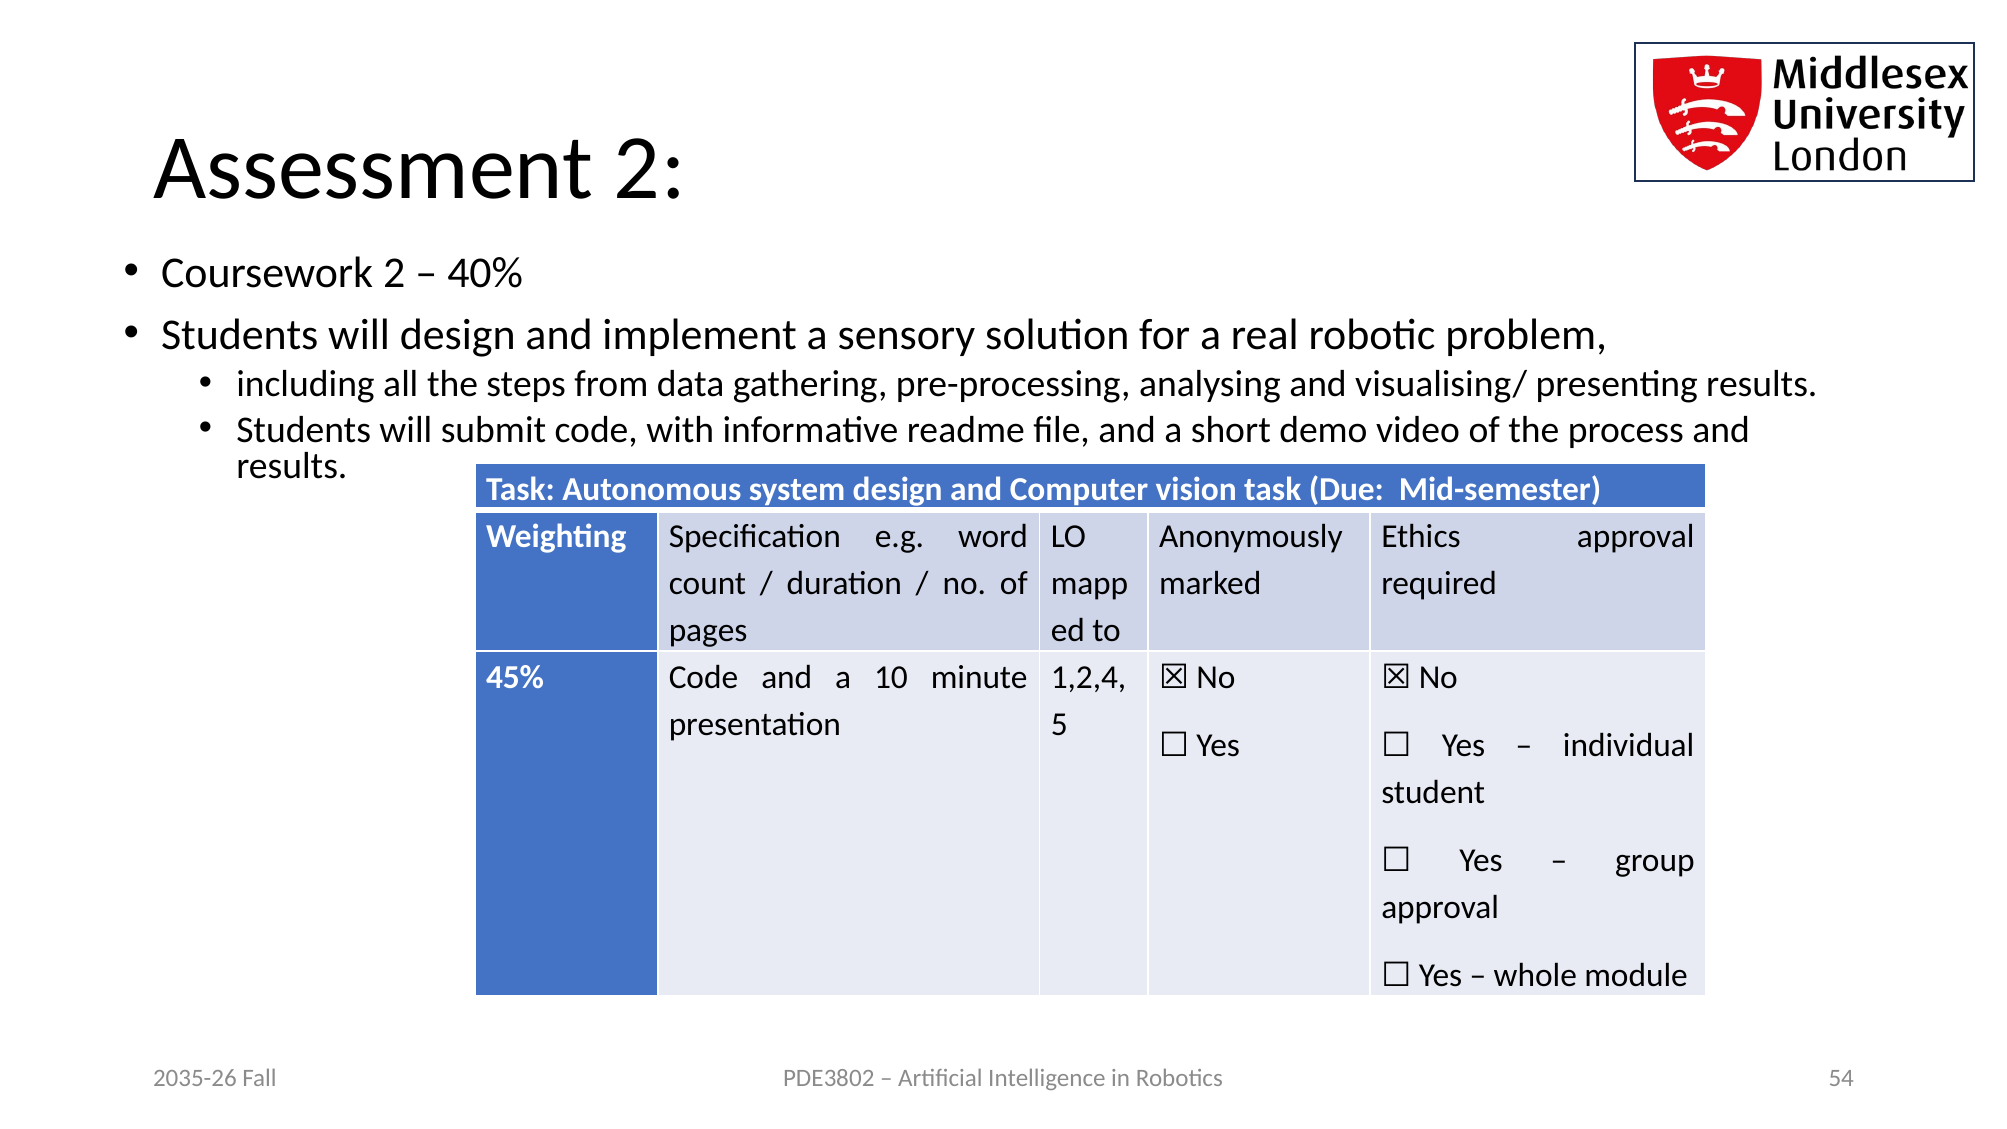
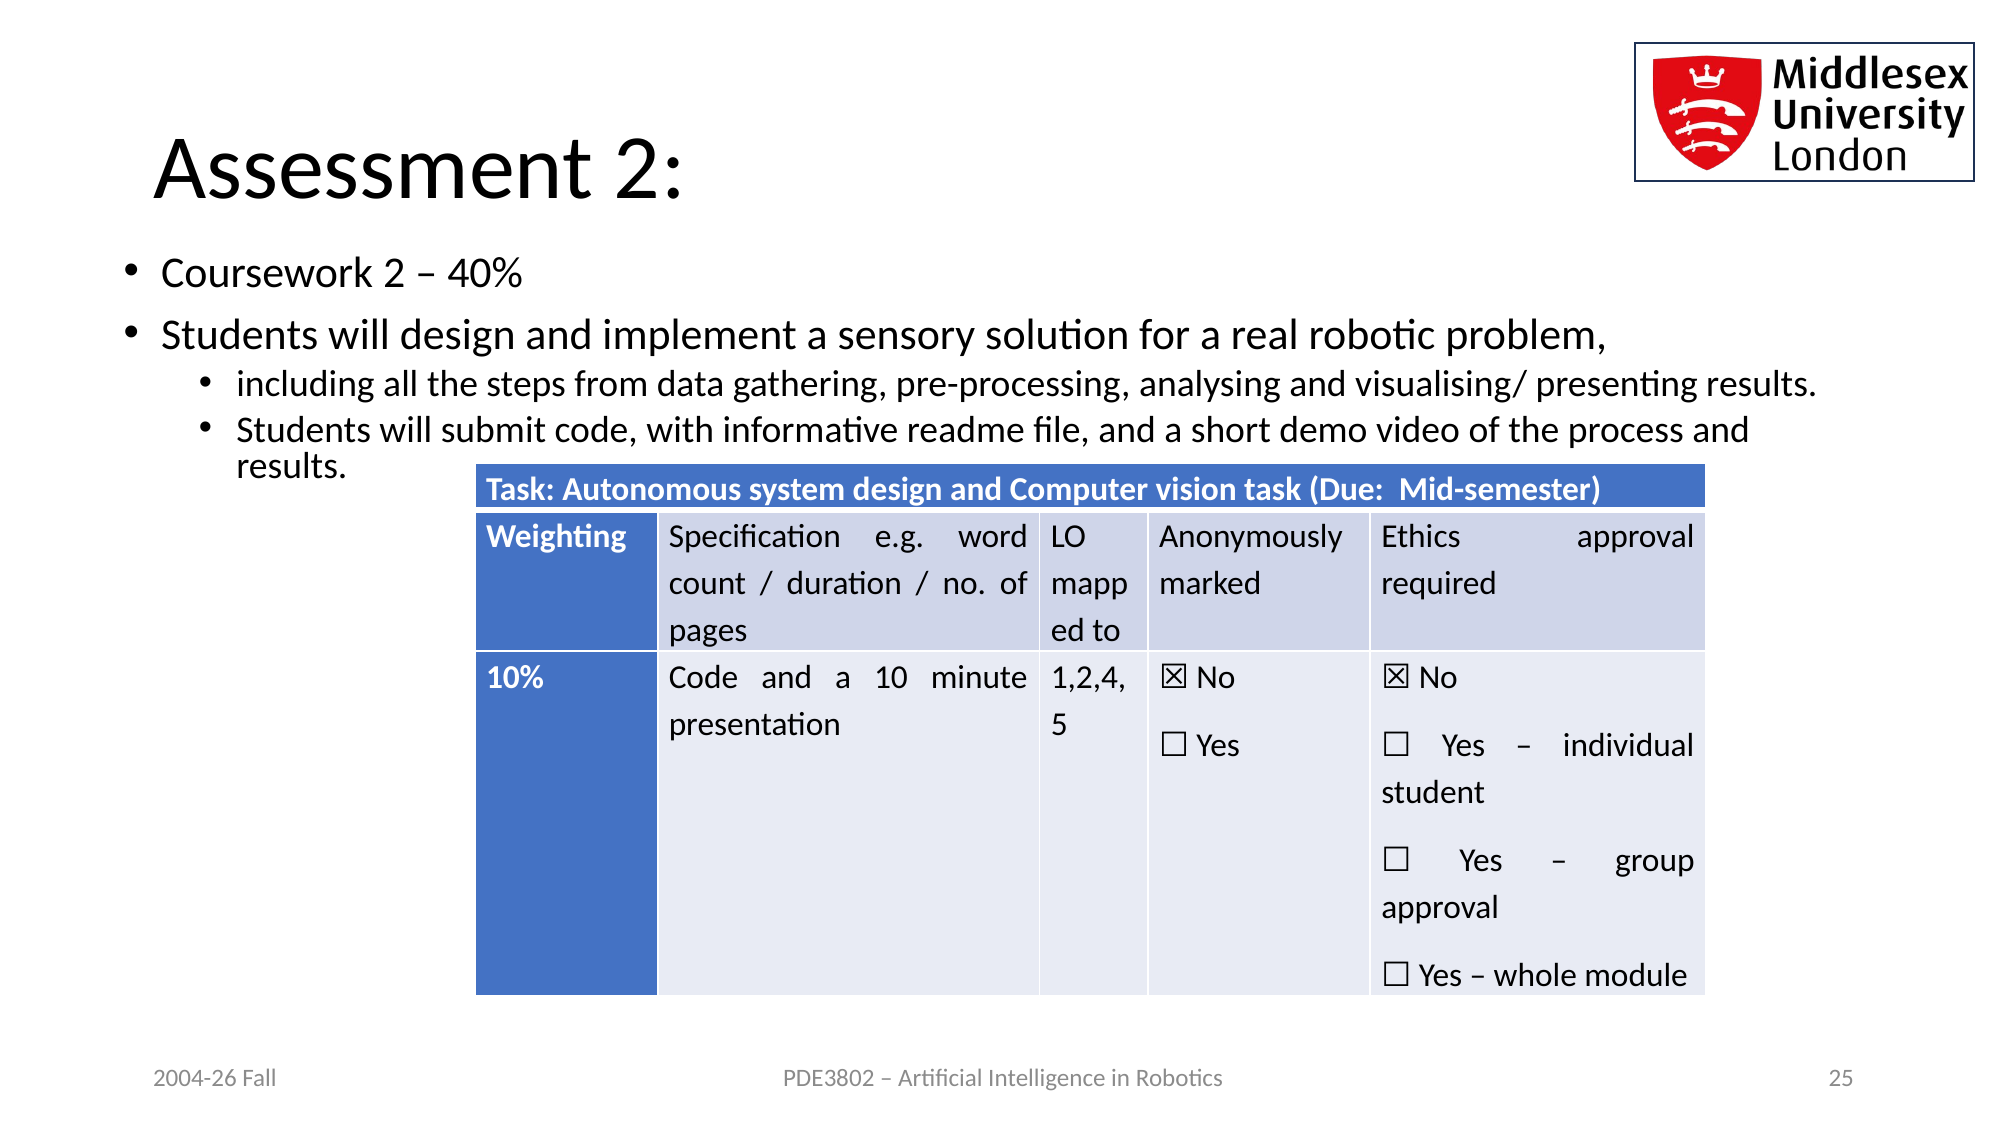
45%: 45% -> 10% (515, 678)
54: 54 -> 25 (1841, 1078)
2035-26: 2035-26 -> 2004-26 (195, 1078)
